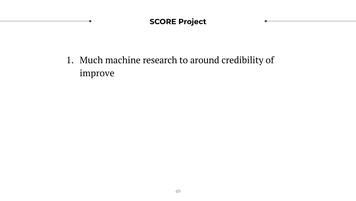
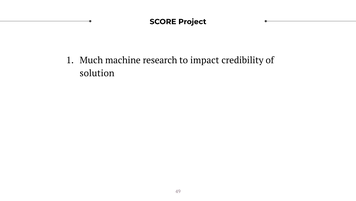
around: around -> impact (205, 60)
improve: improve -> solution (97, 73)
